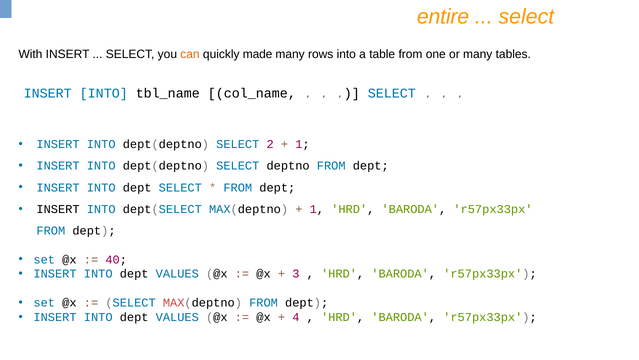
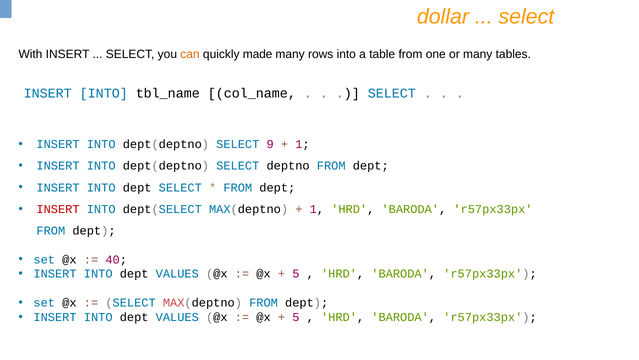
entire: entire -> dollar (443, 17)
2: 2 -> 9 (270, 144)
INSERT colour: black -> red (58, 209)
3: 3 -> 5 (296, 274)
4: 4 -> 5 (296, 317)
